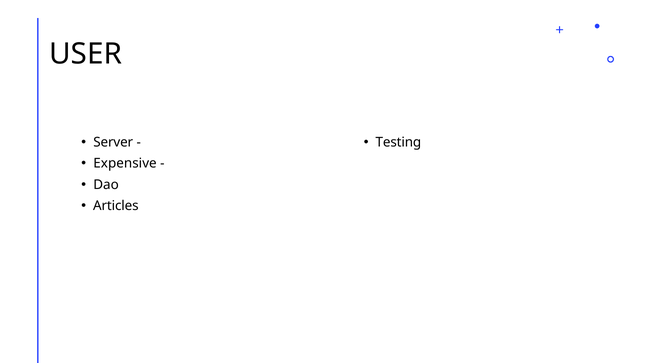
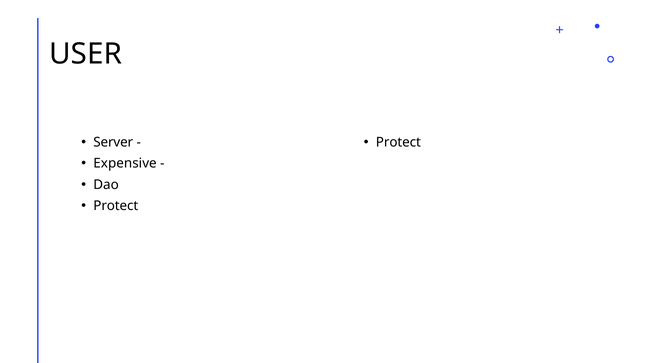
Testing: Testing -> Protect (398, 142)
Articles: Articles -> Protect (116, 206)
